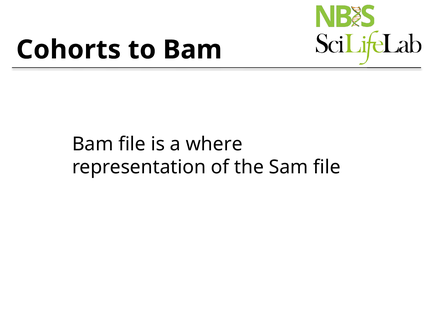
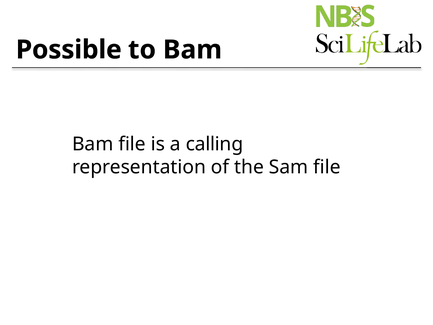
Cohorts: Cohorts -> Possible (69, 50)
where: where -> calling (214, 144)
